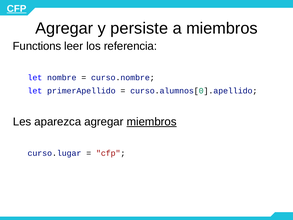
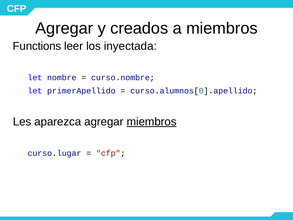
CFP underline: present -> none (17, 9)
persiste: persiste -> creados (139, 28)
referencia: referencia -> inyectada (130, 46)
